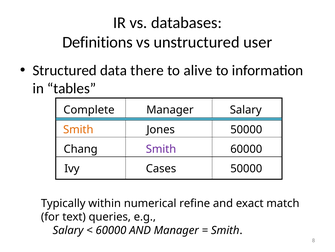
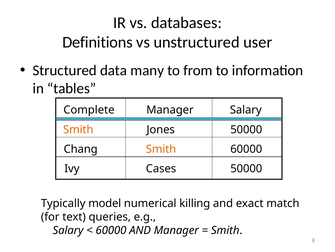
there: there -> many (147, 70)
alive: alive -> from (198, 70)
Smith colour: purple -> orange (161, 149)
within: within -> model (105, 203)
refine: refine -> killing (195, 203)
